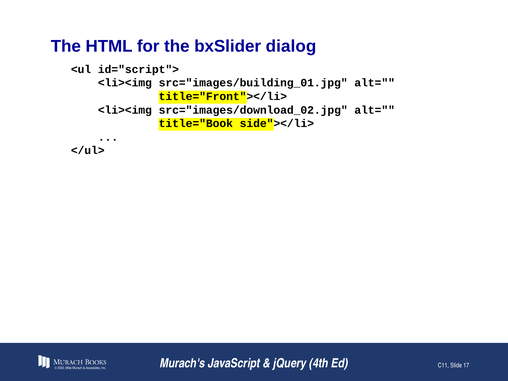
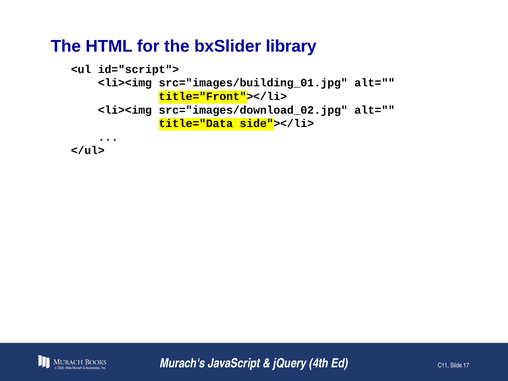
dialog: dialog -> library (291, 46)
title="Book: title="Book -> title="Data (196, 124)
